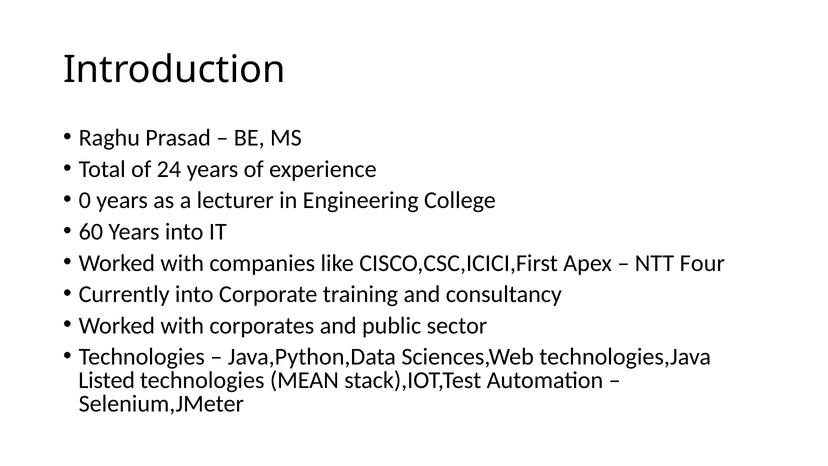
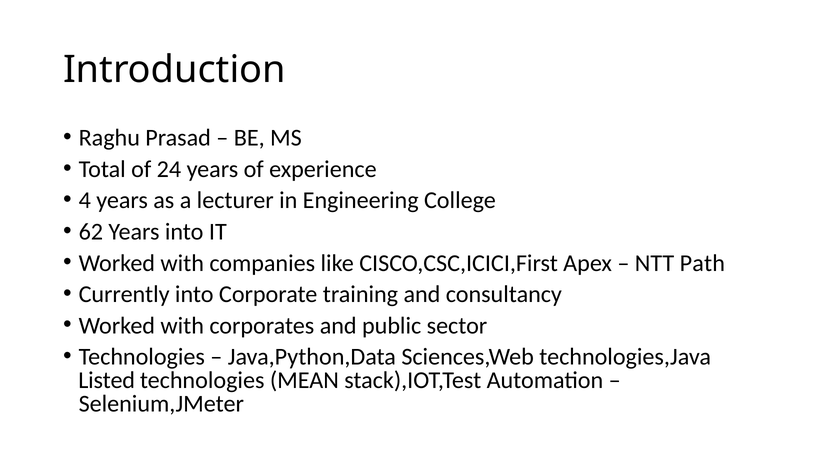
0: 0 -> 4 (85, 200)
60: 60 -> 62 (91, 232)
Four: Four -> Path (702, 263)
